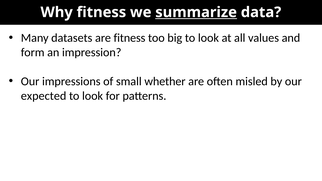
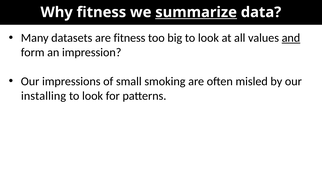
and underline: none -> present (291, 38)
whether: whether -> smoking (165, 81)
expected: expected -> installing (44, 96)
